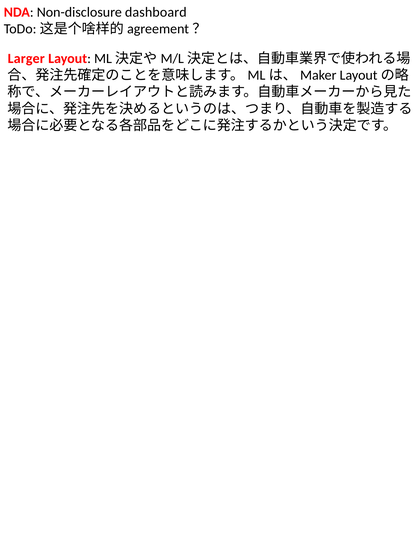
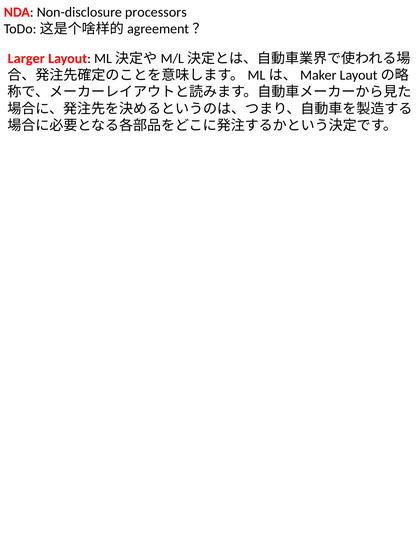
dashboard: dashboard -> processors (156, 12)
